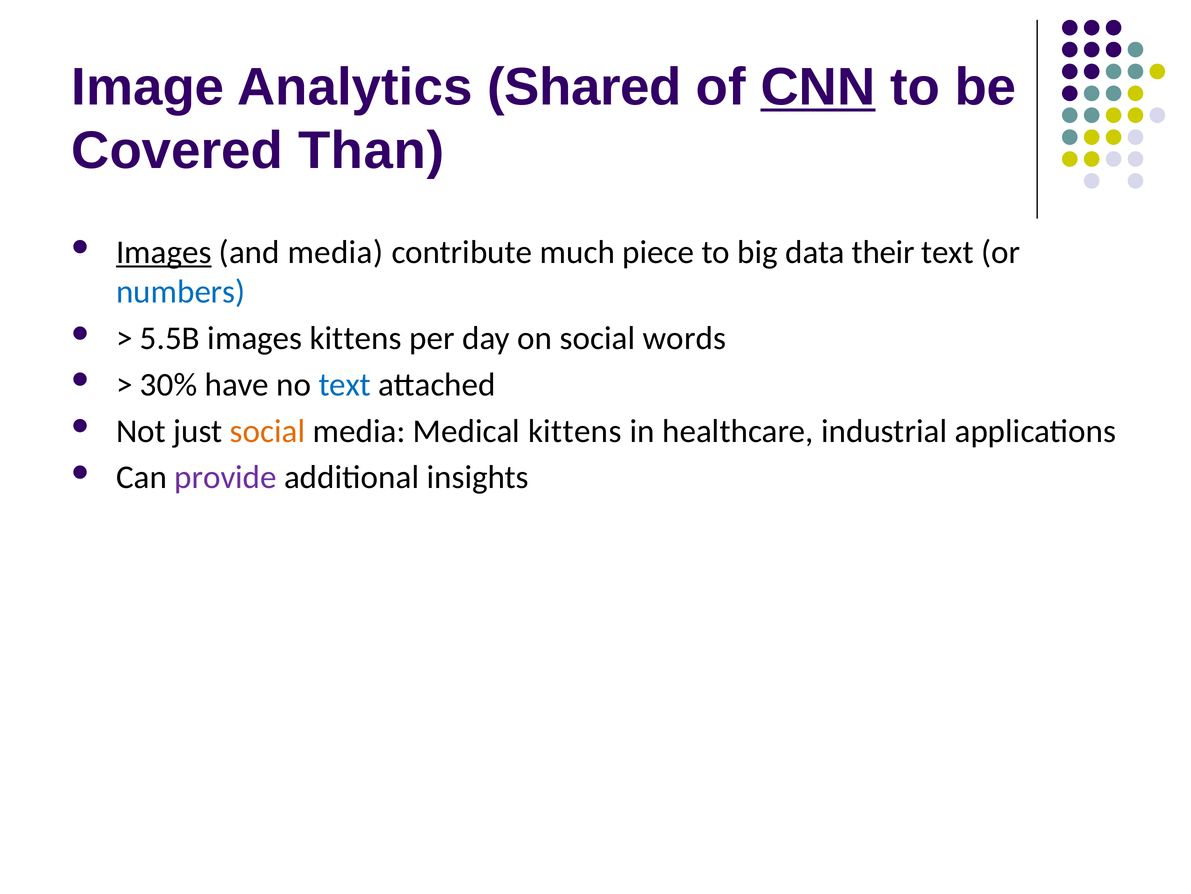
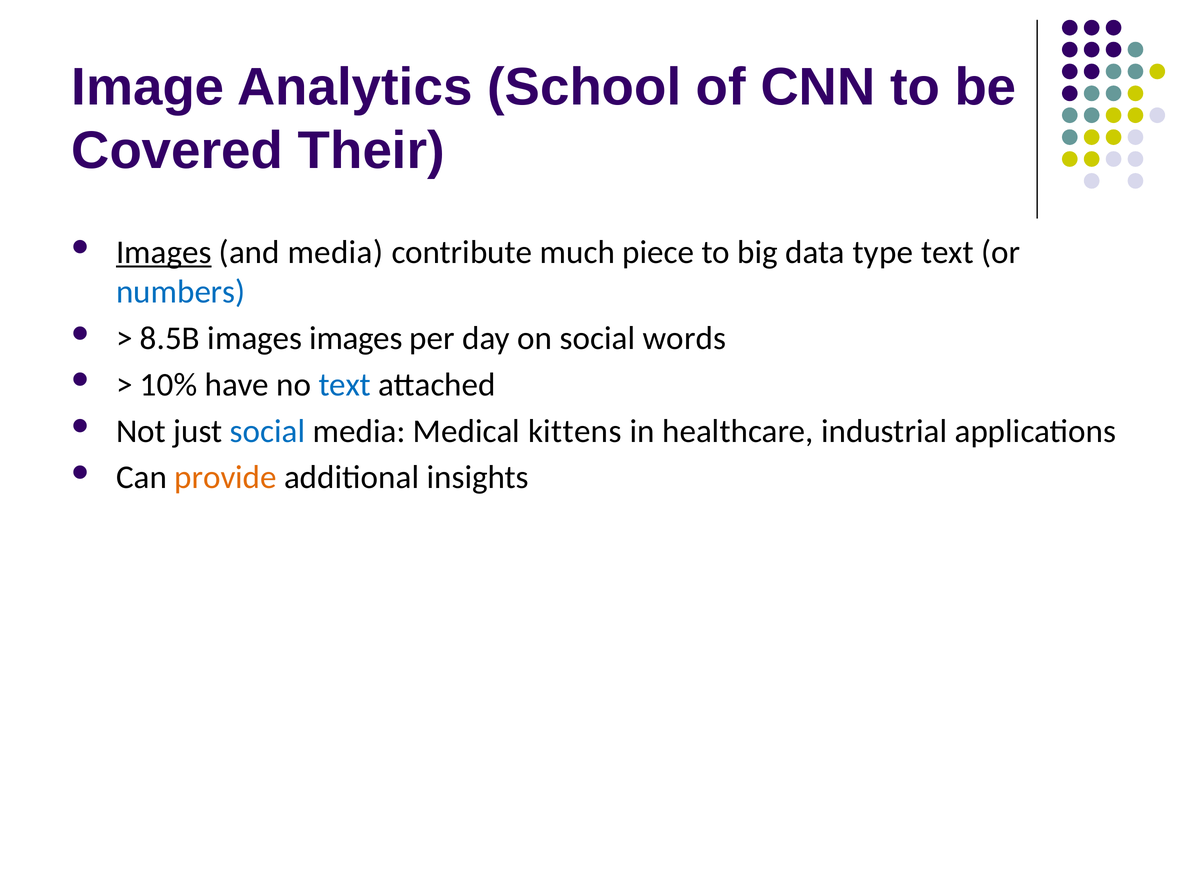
Shared: Shared -> School (584, 87)
CNN underline: present -> none (818, 87)
Than: Than -> Their (371, 151)
their: their -> type (883, 252)
5.5B: 5.5B -> 8.5B (170, 338)
images kittens: kittens -> images (356, 338)
30%: 30% -> 10% (169, 384)
social colour: orange -> blue (268, 431)
provide colour: purple -> orange (226, 477)
